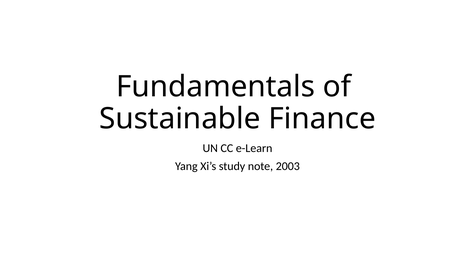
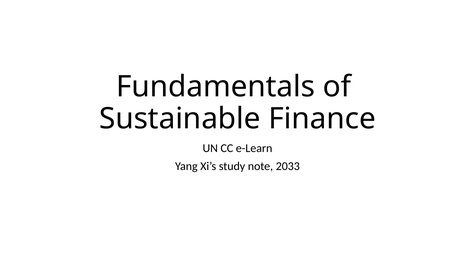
2003: 2003 -> 2033 (288, 166)
